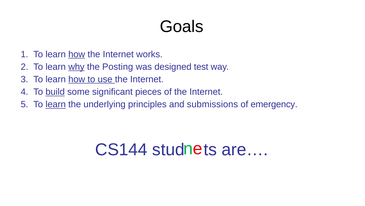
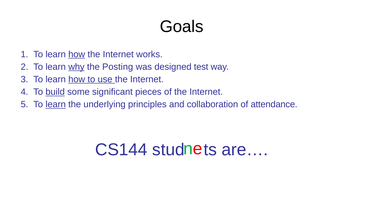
submissions: submissions -> collaboration (212, 104)
emergency: emergency -> attendance (274, 104)
